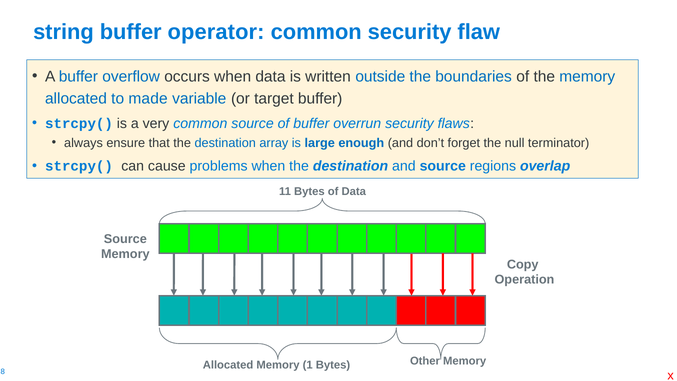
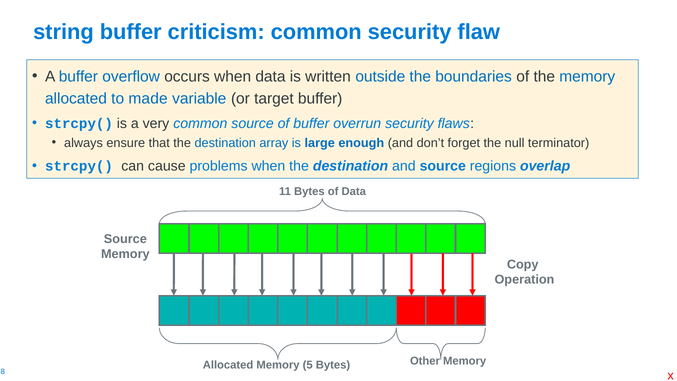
operator: operator -> criticism (216, 32)
1: 1 -> 5 (308, 365)
